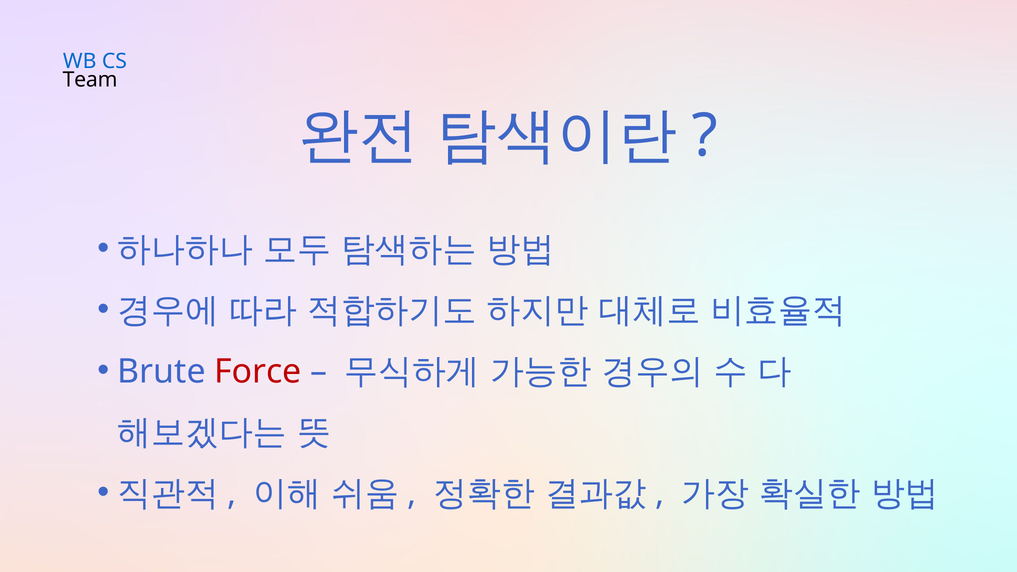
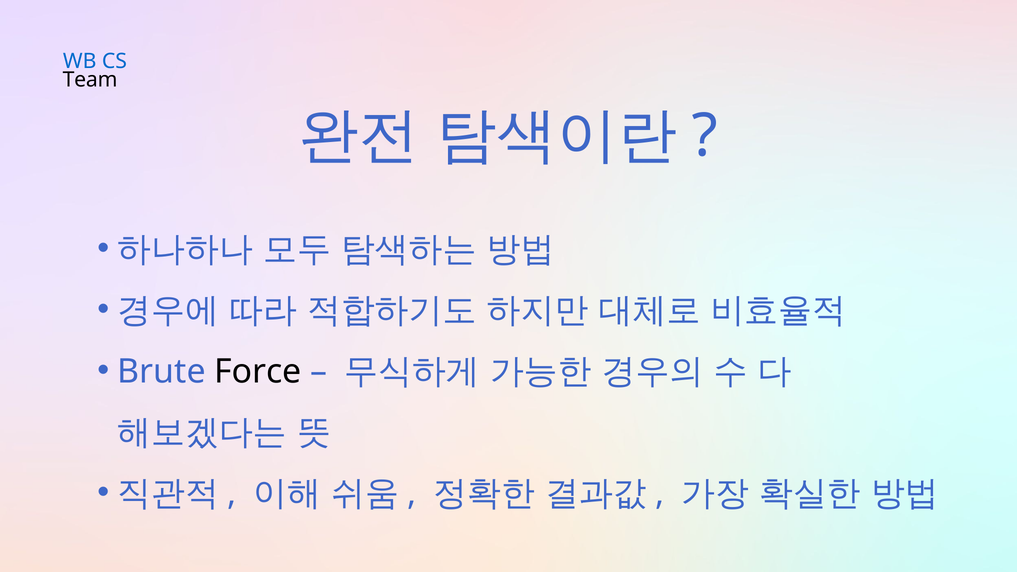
Force colour: red -> black (258, 371)
